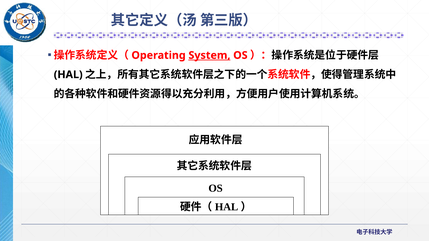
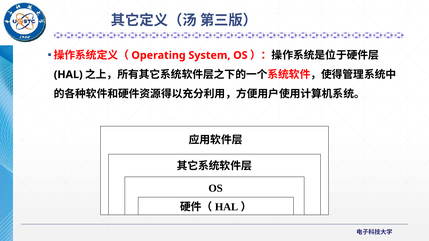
System underline: present -> none (209, 55)
